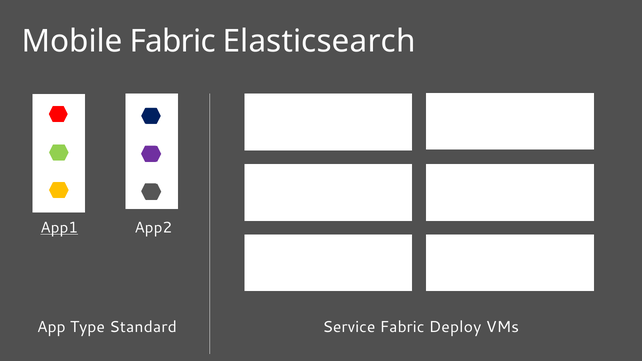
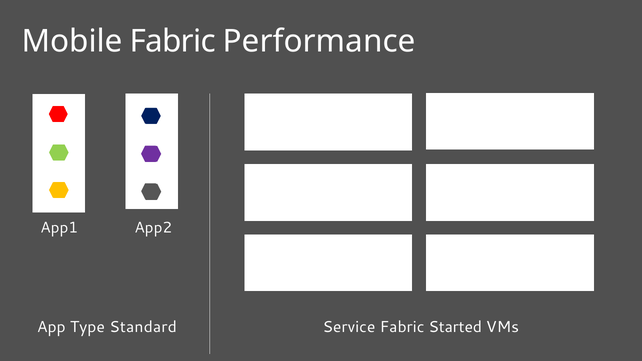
Elasticsearch: Elasticsearch -> Performance (319, 42)
App1 underline: present -> none (59, 228)
Deploy: Deploy -> Started (455, 327)
